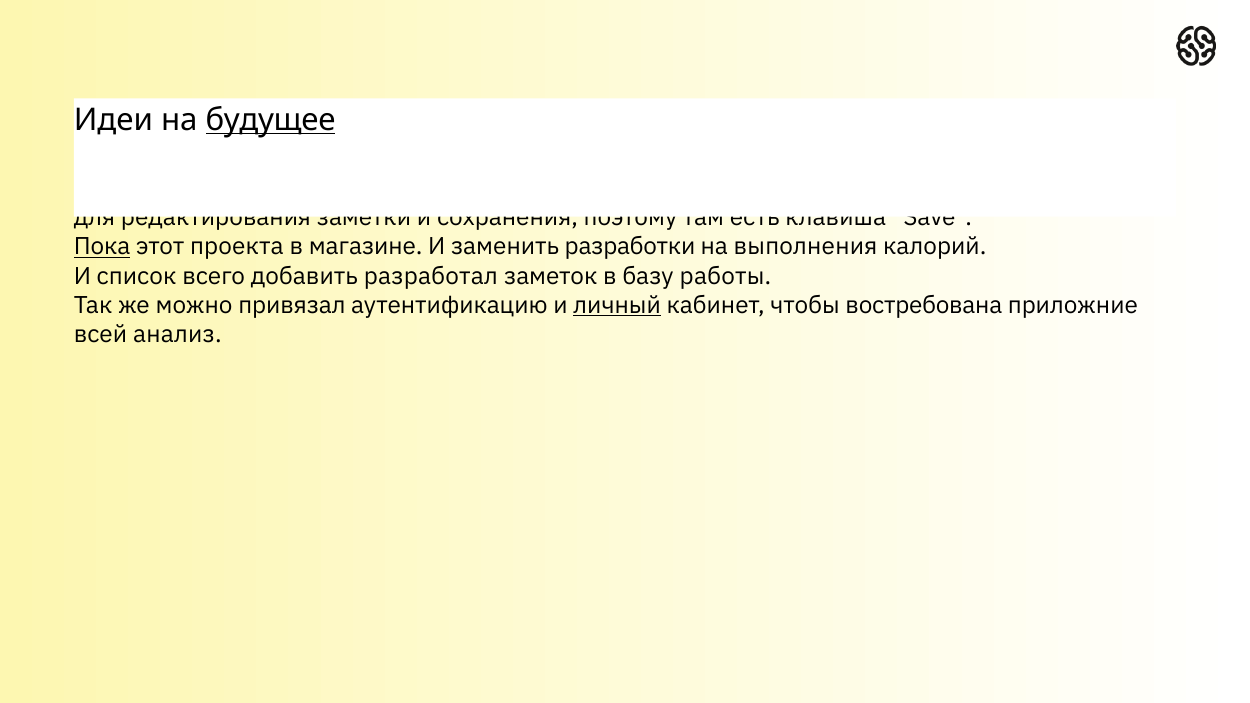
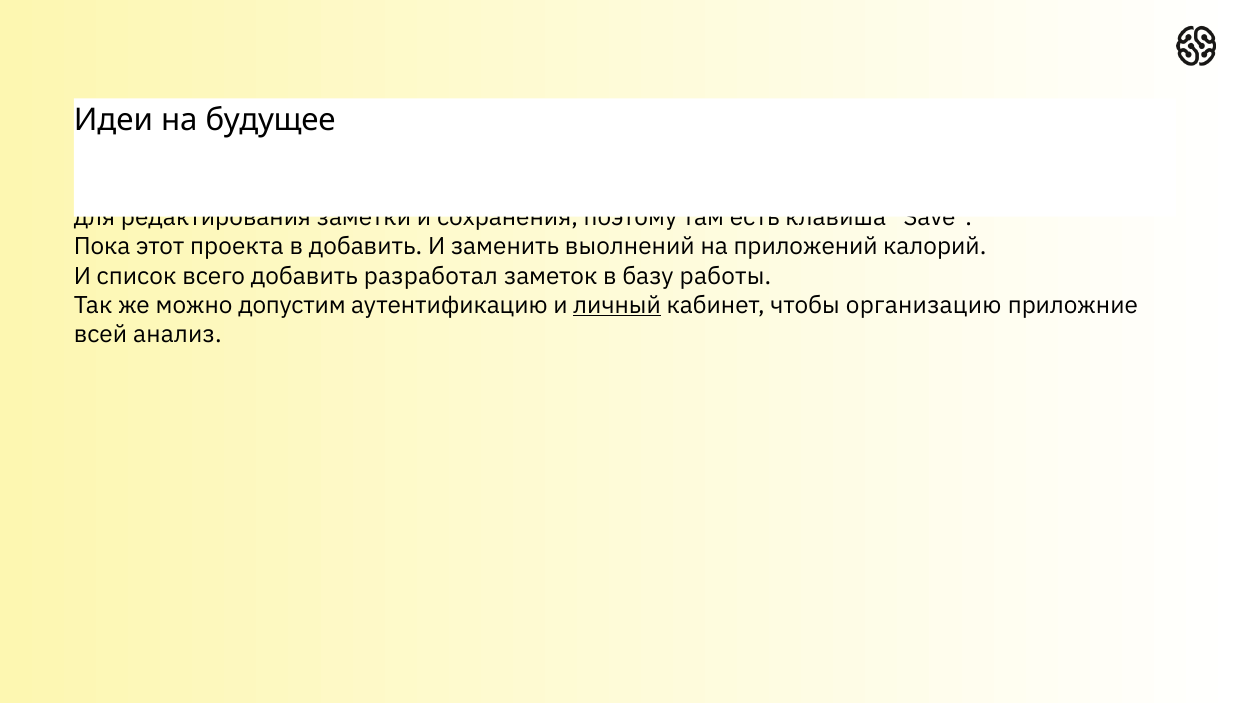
будущее underline: present -> none (271, 120)
Пока underline: present -> none (102, 247)
в магазине: магазине -> добавить (366, 247)
разработки: разработки -> выолнений (630, 247)
выполнения: выполнения -> приложений (806, 247)
привязал: привязал -> допустим (292, 305)
востребована: востребована -> организацию (924, 305)
